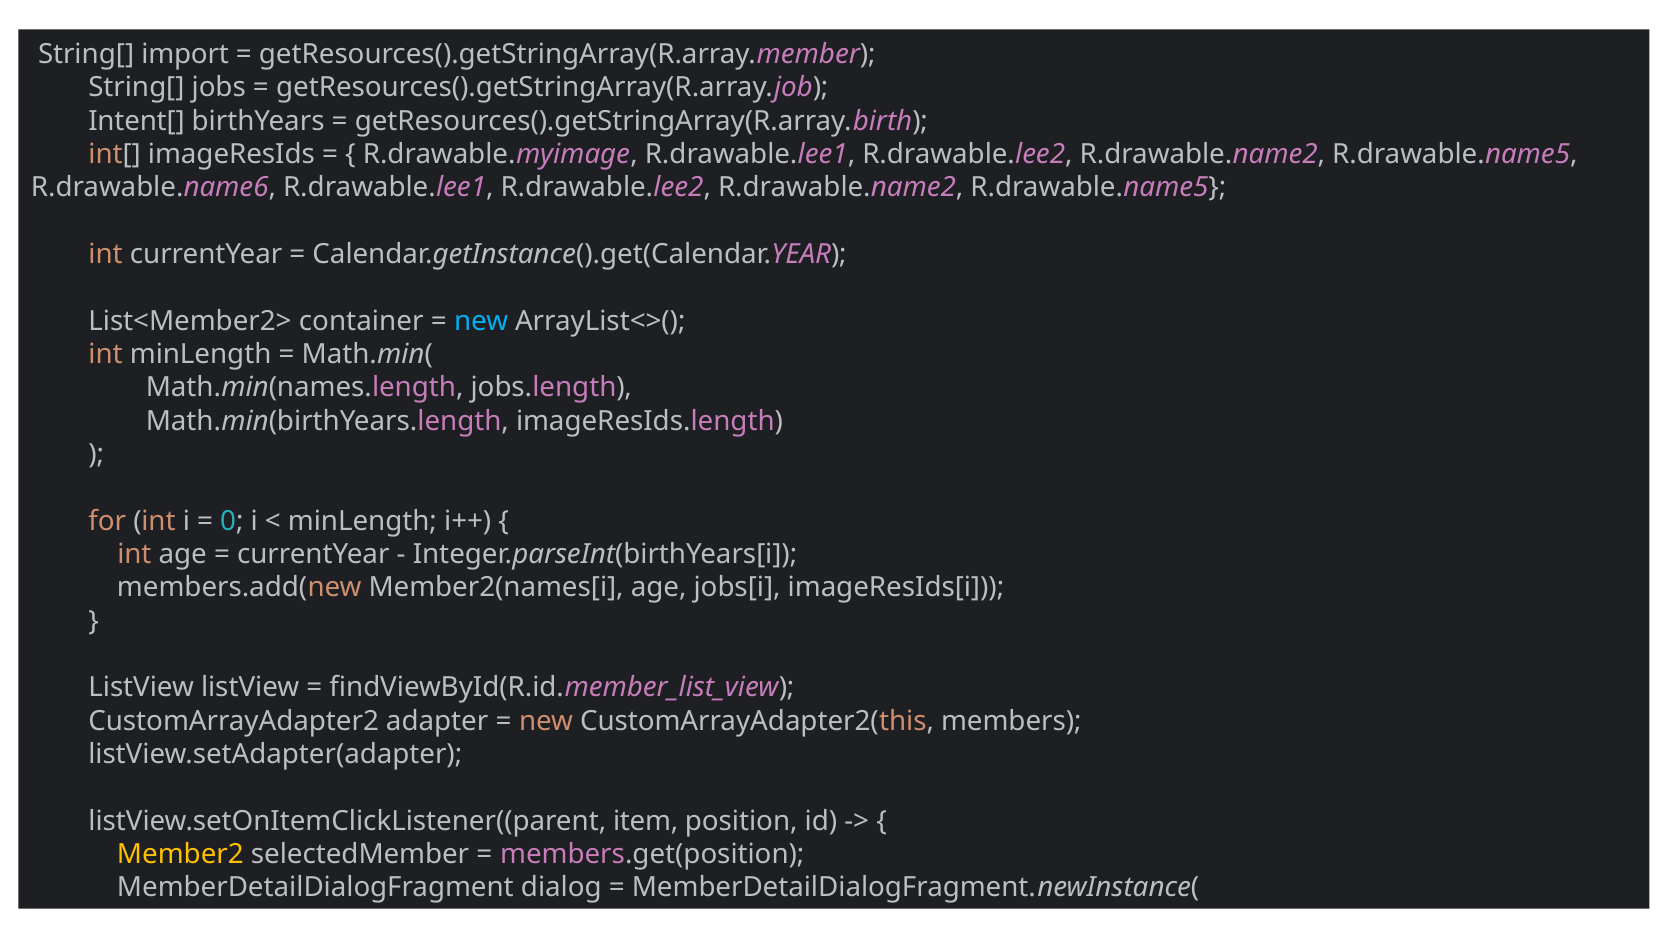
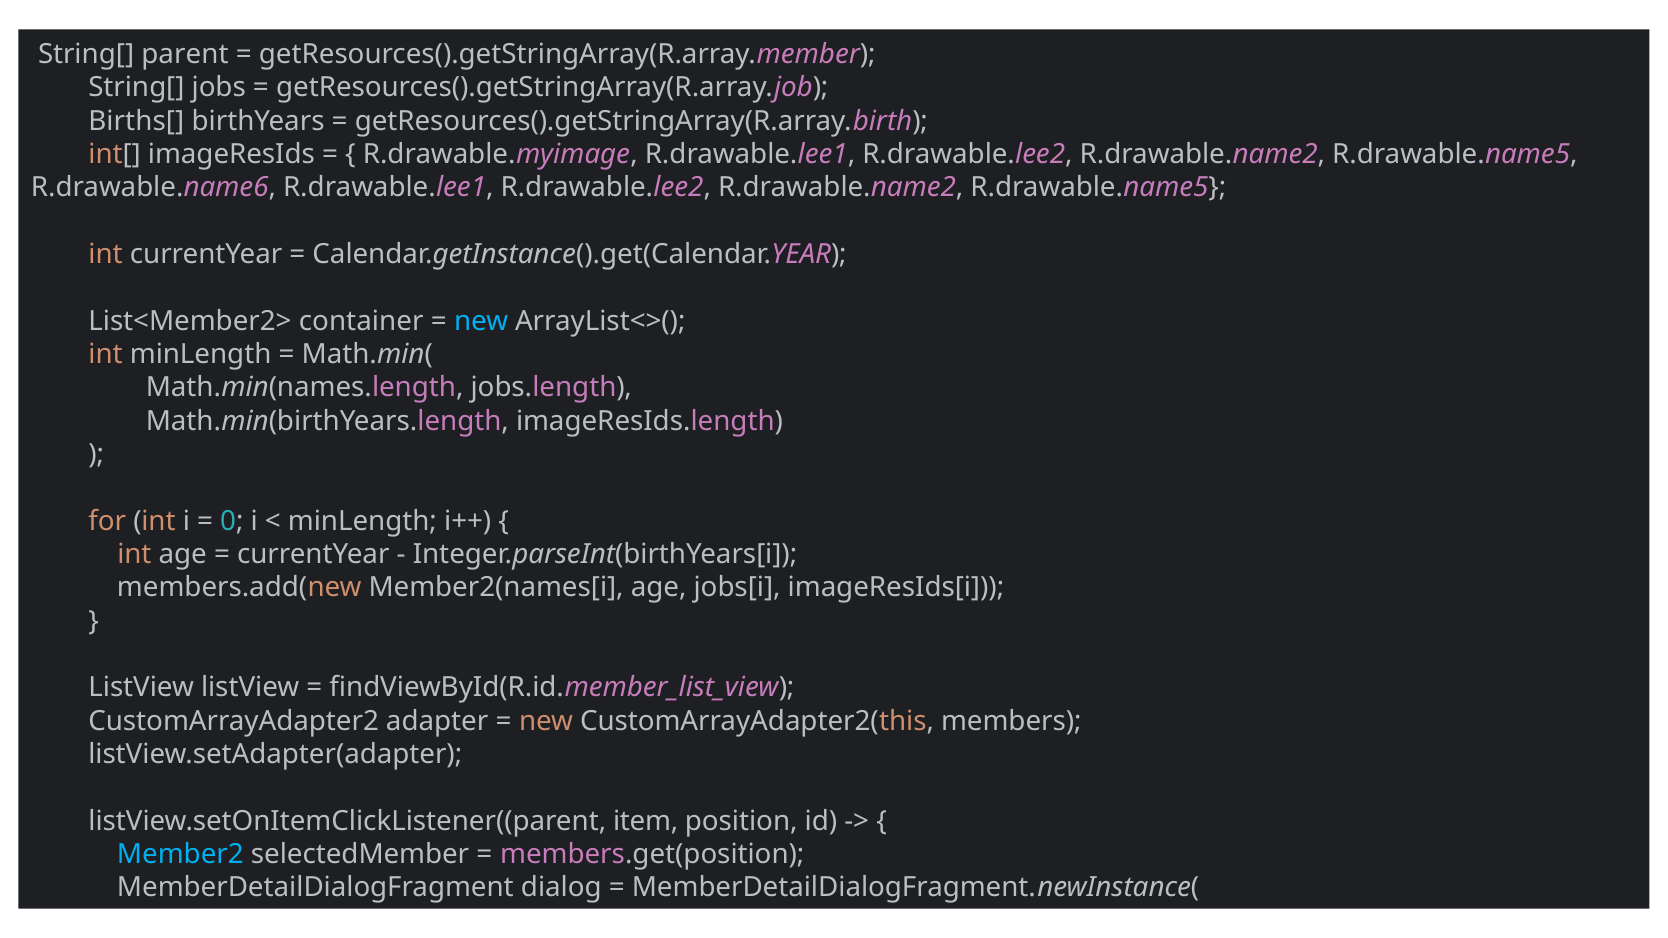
import: import -> parent (185, 54)
Intent[: Intent[ -> Births[ (136, 121)
Member2 colour: yellow -> light blue (180, 854)
